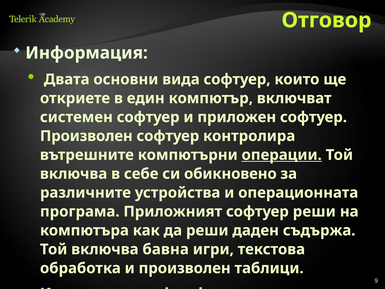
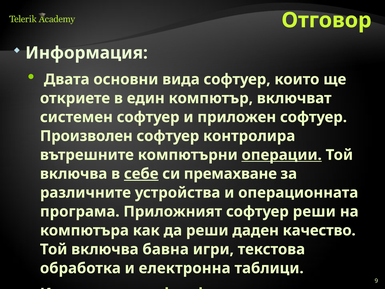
себе underline: none -> present (141, 174)
обикновено: обикновено -> премахване (230, 174)
съдържа: съдържа -> качество (319, 230)
и произволен: произволен -> електронна (185, 268)
